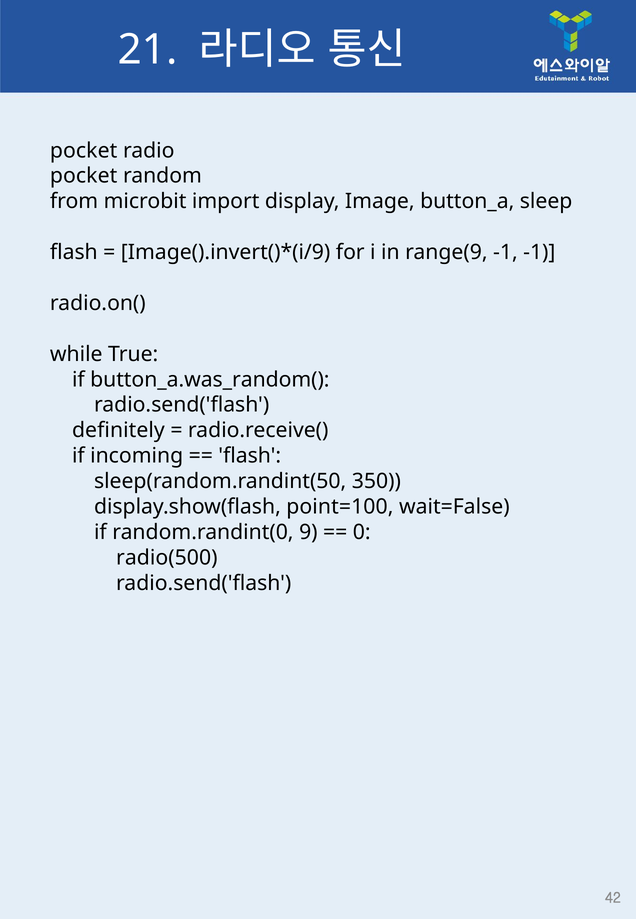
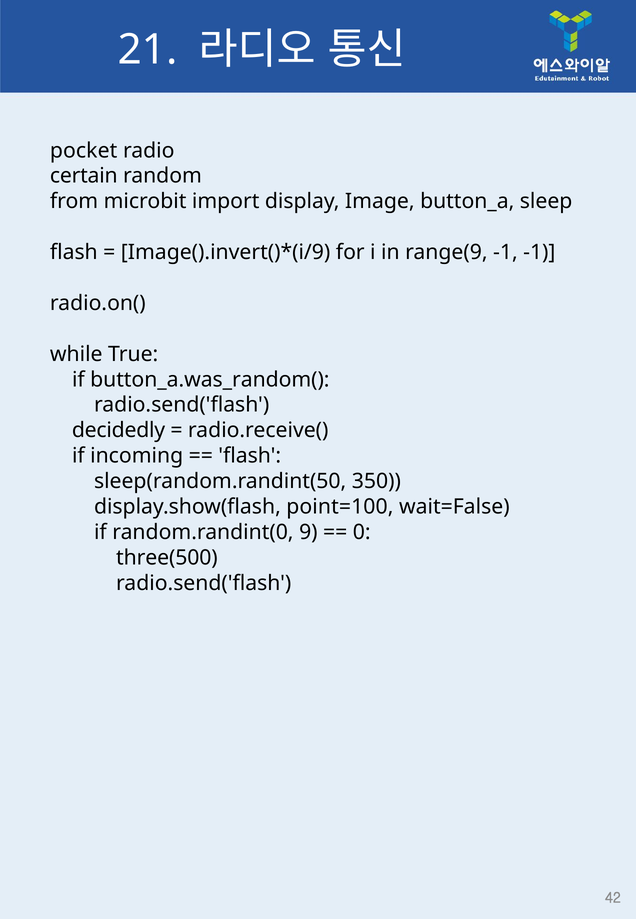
pocket: pocket -> certain (84, 176)
definitely: definitely -> decidedly (119, 430)
radio(500: radio(500 -> three(500 (167, 557)
